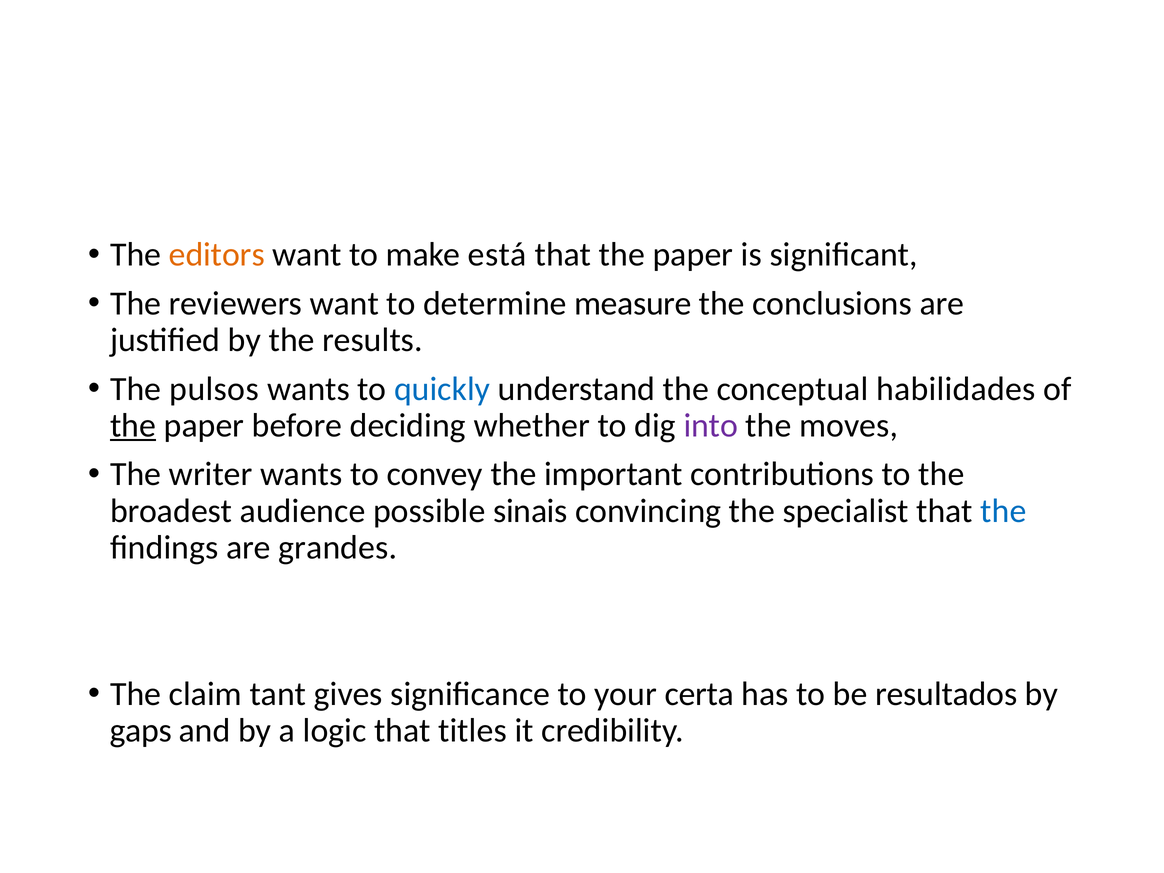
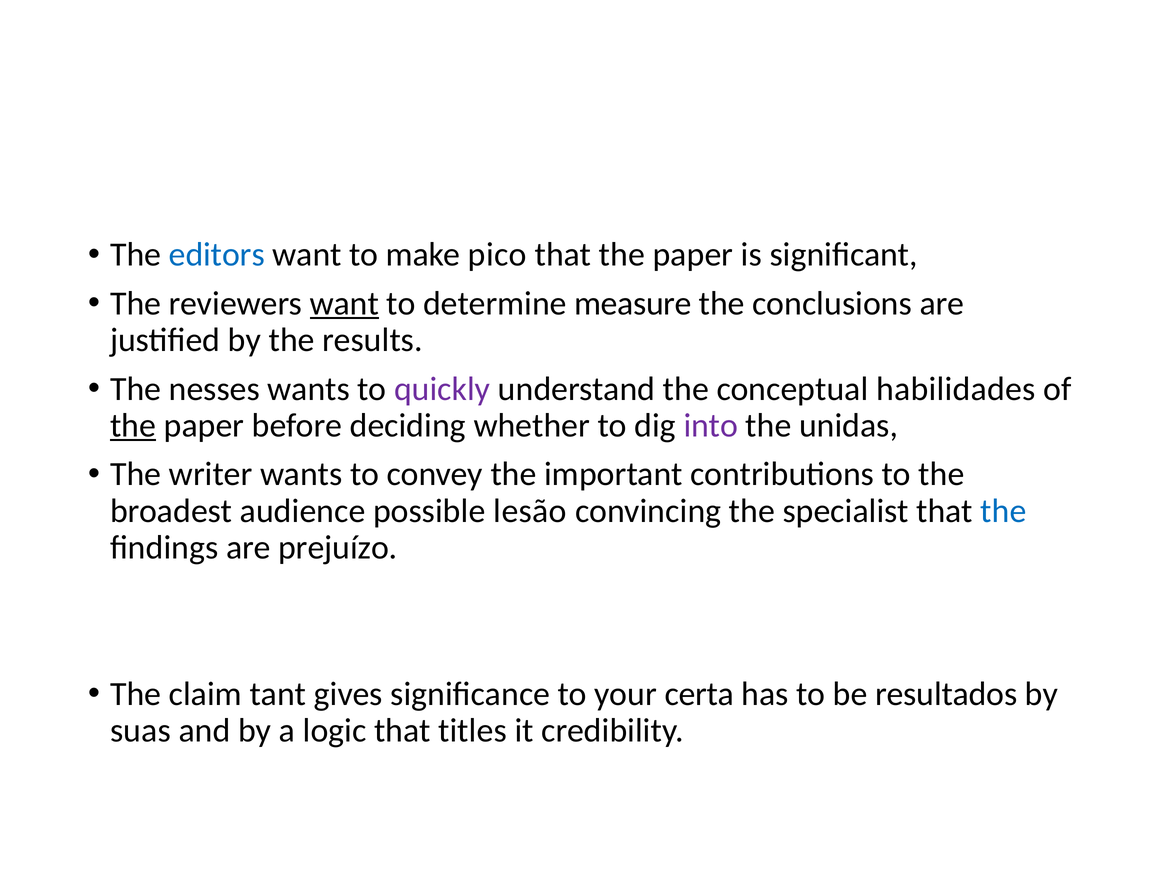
editors colour: orange -> blue (217, 255)
está: está -> pico (497, 255)
want underline: none -> present (344, 303)
pulsos: pulsos -> nesses (214, 389)
quickly colour: blue -> purple (442, 389)
moves: moves -> unidas (849, 426)
sinais: sinais -> lesão (530, 511)
grandes: grandes -> prejuízo (338, 548)
gaps: gaps -> suas (140, 731)
